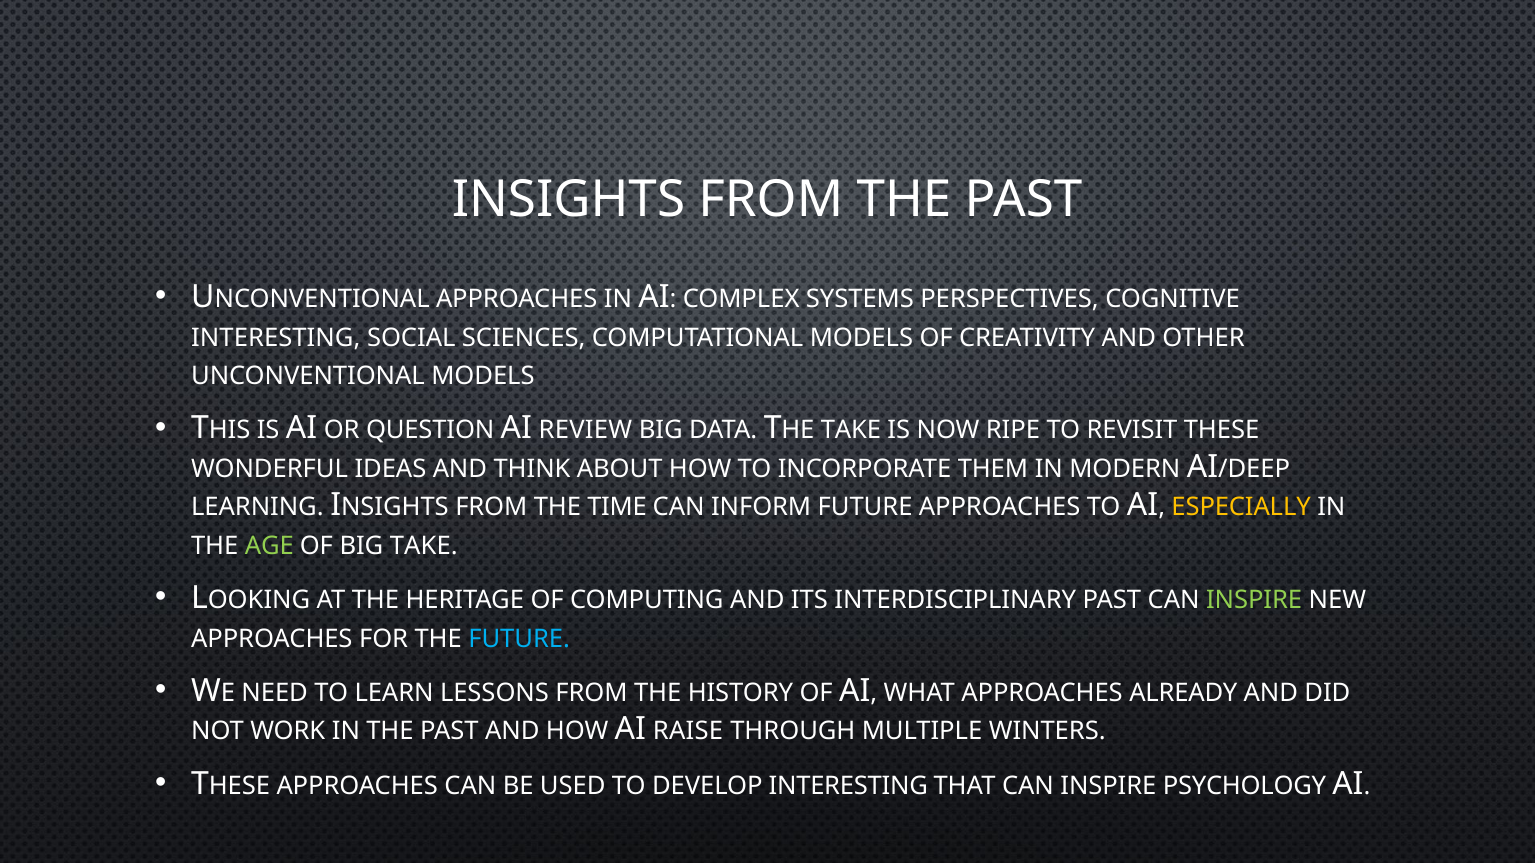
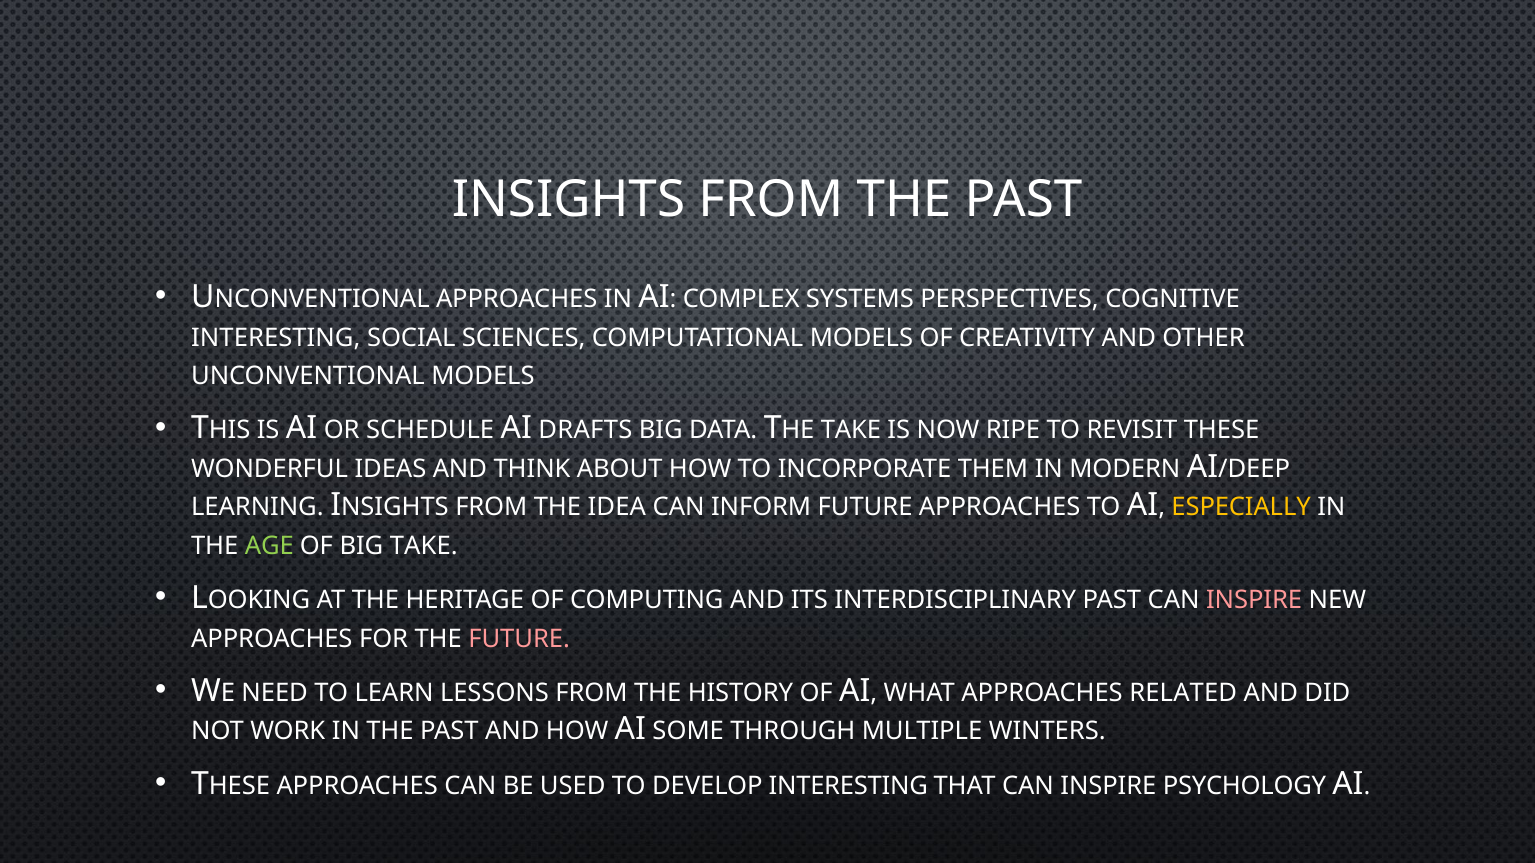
QUESTION: QUESTION -> SCHEDULE (430, 431)
REVIEW: REVIEW -> DRAFTS (585, 431)
TIME: TIME -> IDEA (617, 508)
INSPIRE colour: light green -> pink (1254, 600)
FUTURE colour: light blue -> pink (519, 639)
ALREADY: ALREADY -> RELATED (1183, 693)
RAISE: RAISE -> SOME (688, 732)
